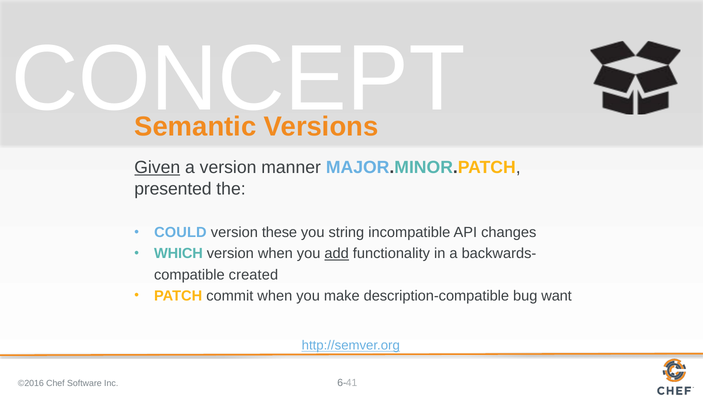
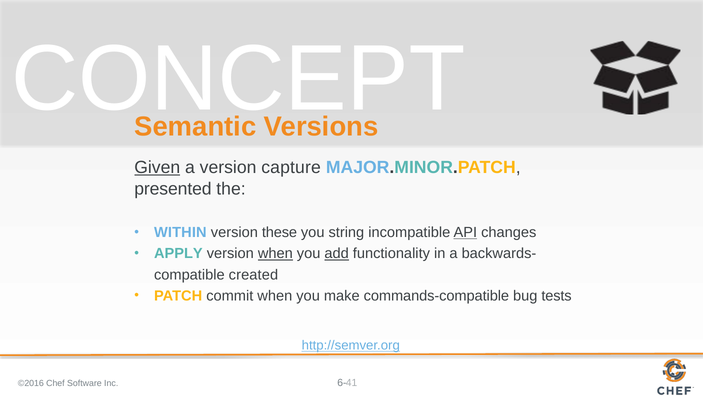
manner: manner -> capture (291, 167)
COULD: COULD -> WITHIN (180, 232)
API underline: none -> present (465, 232)
WHICH: WHICH -> APPLY (178, 253)
when underline: none -> present (275, 253)
description-compatible: description-compatible -> commands-compatible (436, 295)
want: want -> tests (557, 295)
